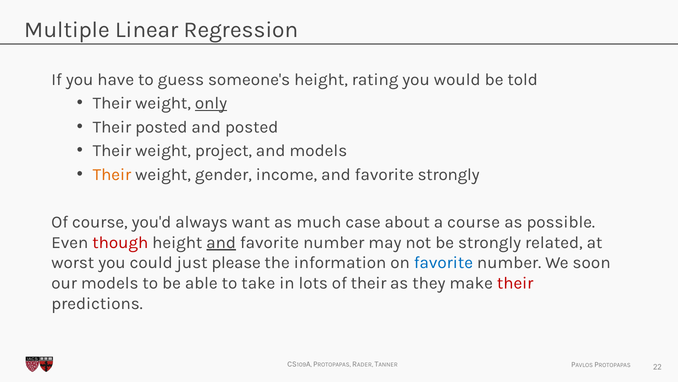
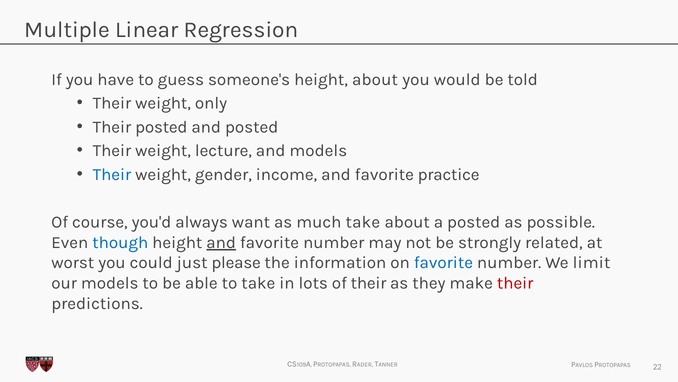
height rating: rating -> about (375, 79)
only underline: present -> none (211, 103)
project: project -> lecture (223, 151)
Their colour: orange -> blue (112, 174)
favorite strongly: strongly -> practice (449, 174)
much case: case -> take (363, 222)
a course: course -> posted (474, 222)
though colour: red -> blue (120, 242)
soon: soon -> limit (592, 262)
